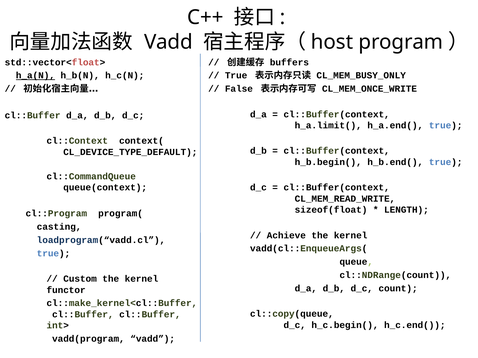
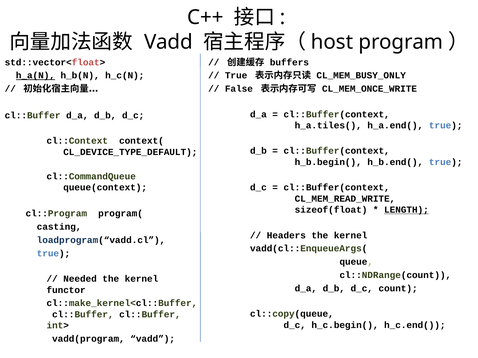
h_a.limit(: h_a.limit( -> h_a.tiles( (328, 126)
LENGTH underline: none -> present (406, 210)
Achieve: Achieve -> Headers (286, 236)
Custom: Custom -> Needed (80, 279)
